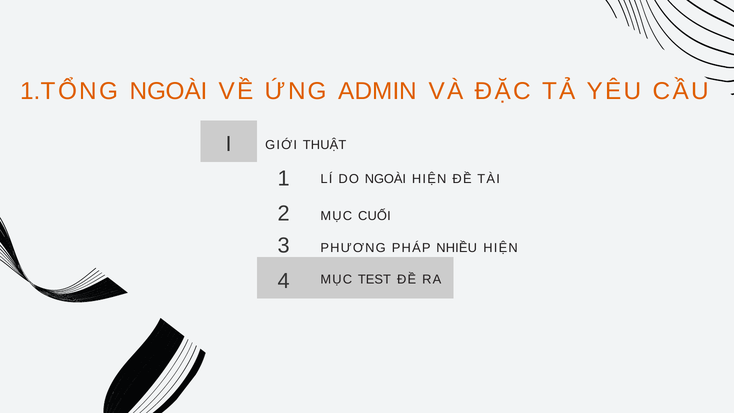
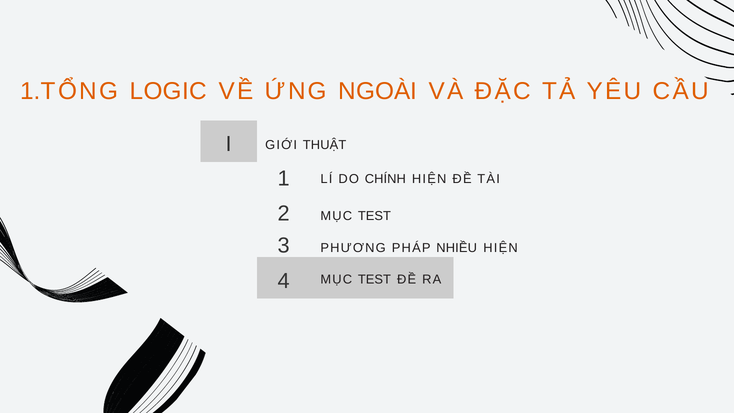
NGOÀI: NGOÀI -> LOGIC (168, 91)
ADMIN: ADMIN -> NGOÀI (378, 91)
DO NGOÀI: NGOÀI -> CHÍNH (385, 179)
CUỐI: CUỐI -> TEST (374, 216)
